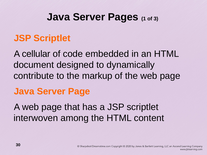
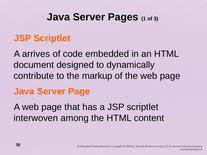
cellular: cellular -> arrives (36, 54)
